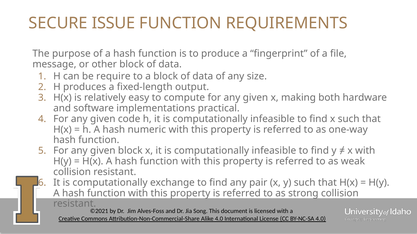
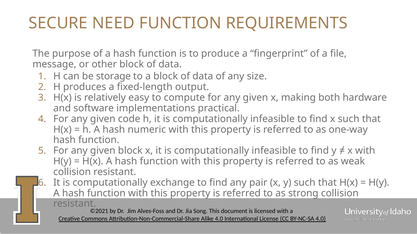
ISSUE: ISSUE -> NEED (113, 23)
require: require -> storage (113, 77)
